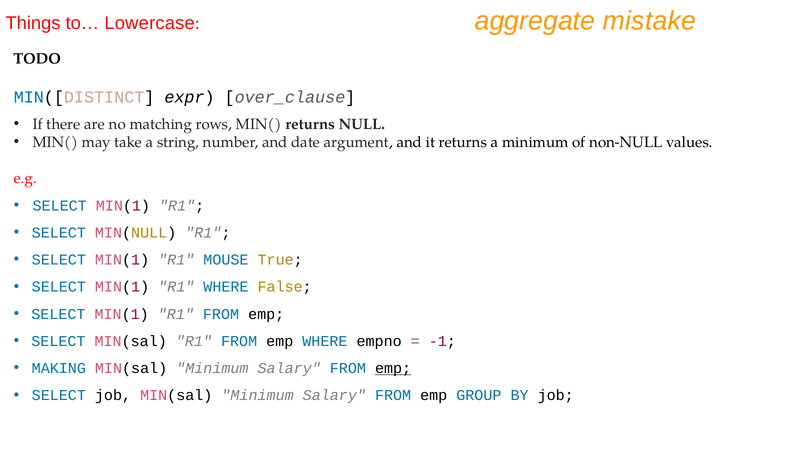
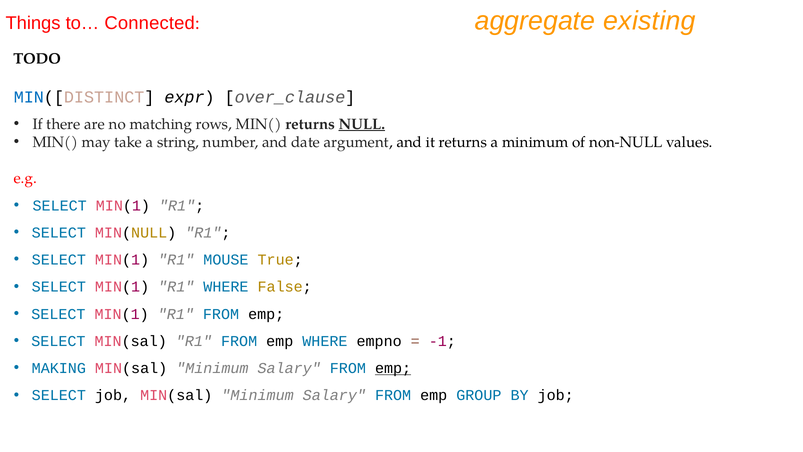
Lowercase: Lowercase -> Connected (150, 23)
mistake: mistake -> existing (650, 21)
NULL underline: none -> present (362, 124)
